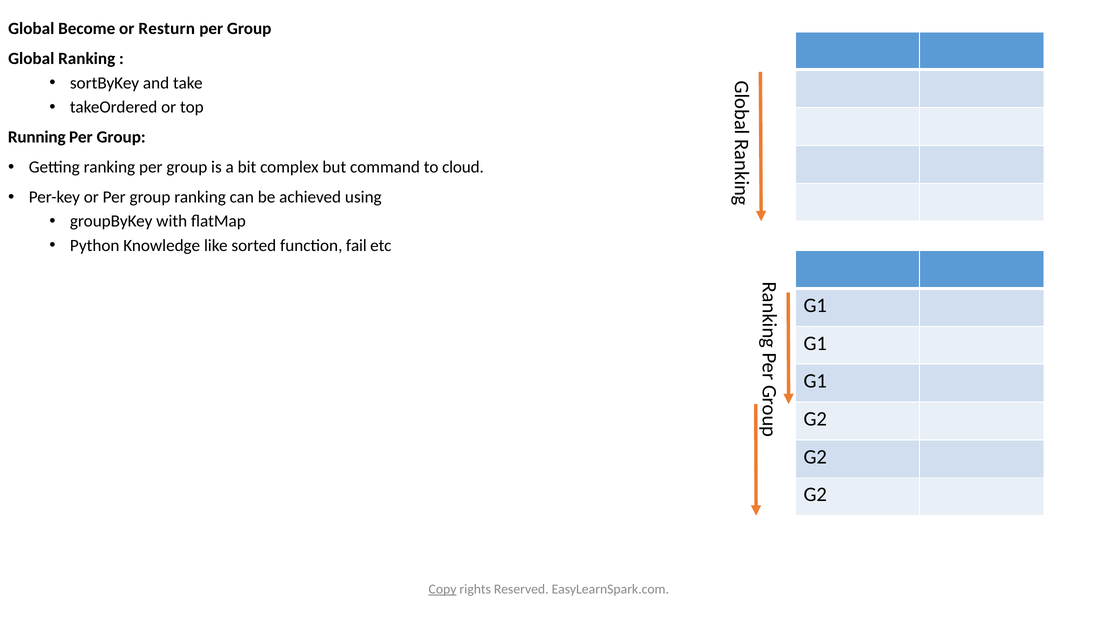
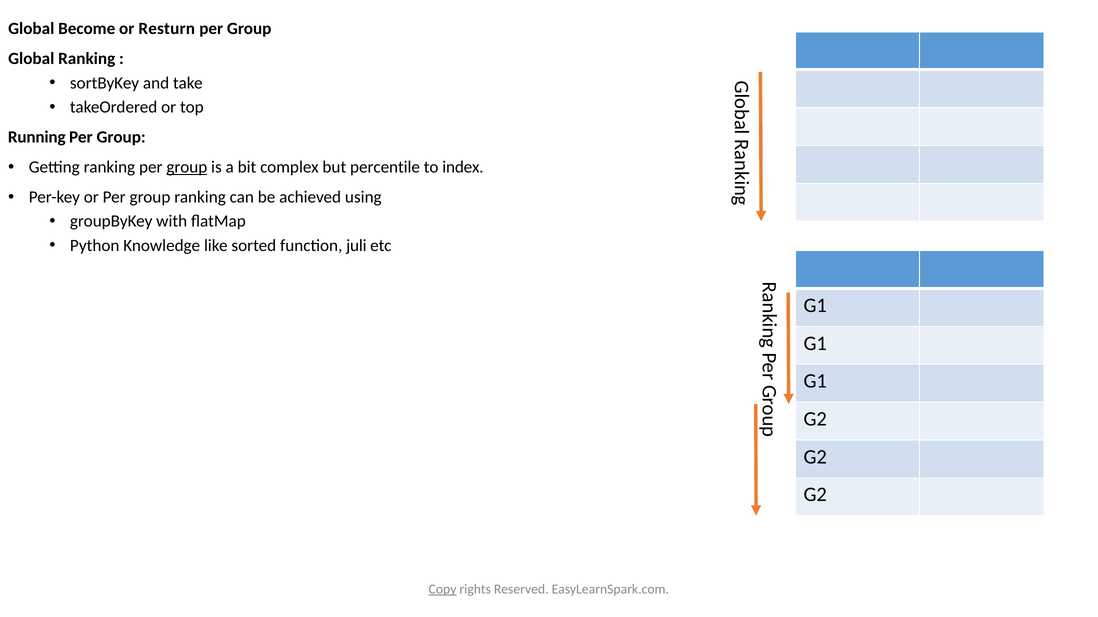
group underline: none -> present (187, 167)
command: command -> percentile (385, 167)
cloud: cloud -> index (463, 167)
fail: fail -> juli (356, 246)
